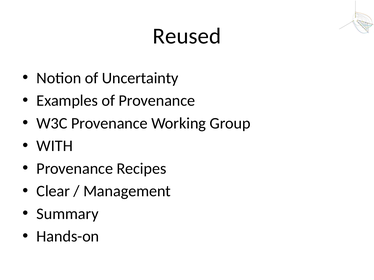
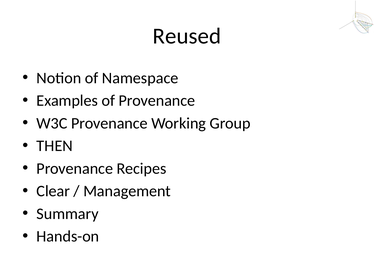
Uncertainty: Uncertainty -> Namespace (140, 78)
WITH: WITH -> THEN (55, 146)
